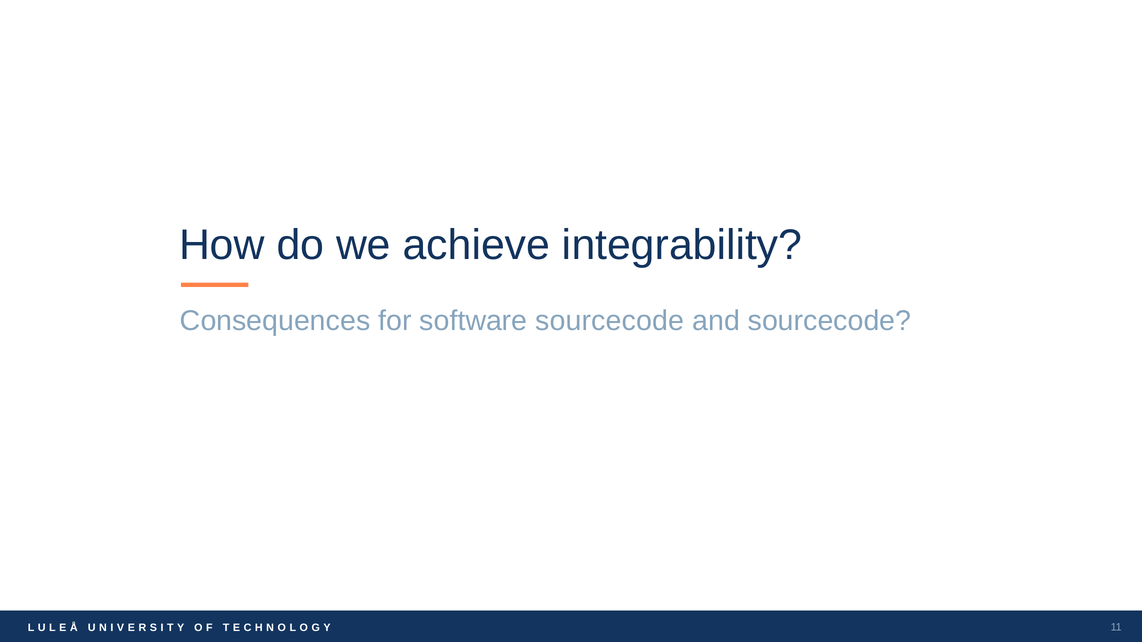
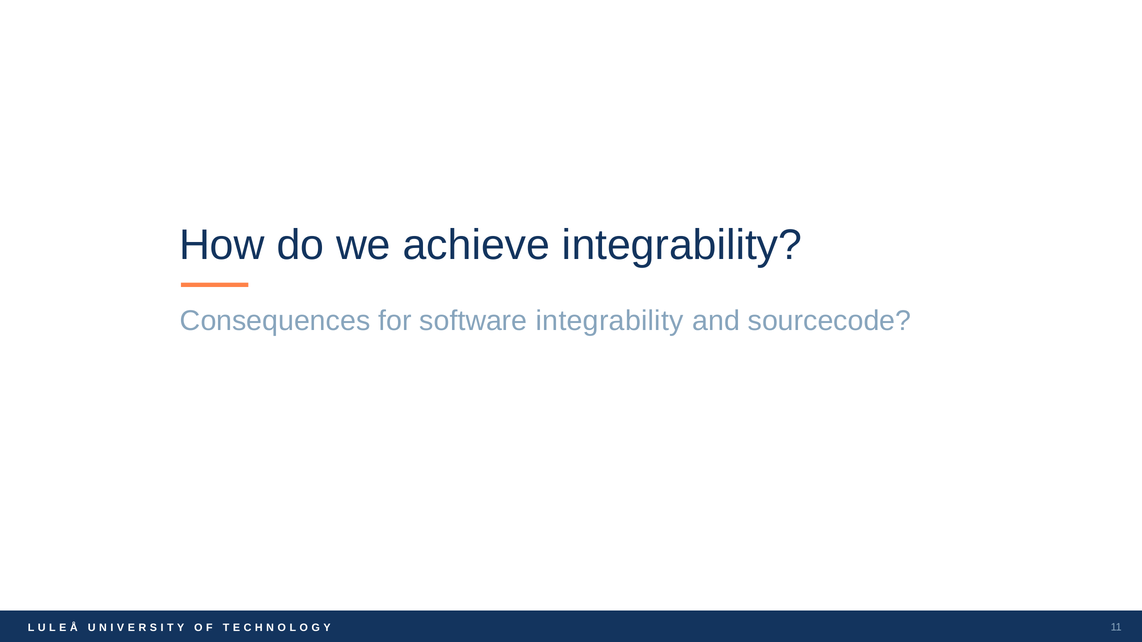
software sourcecode: sourcecode -> integrability (610, 321)
